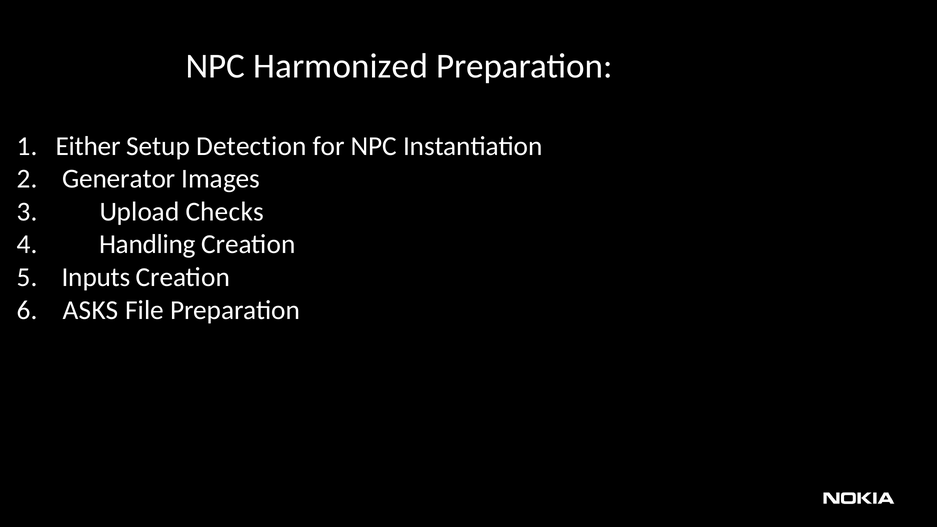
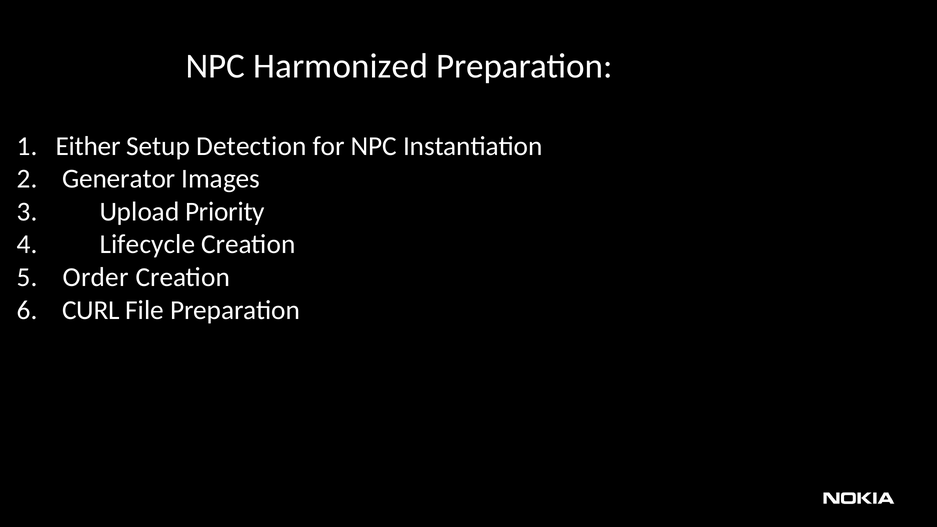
Checks: Checks -> Priority (225, 212)
Handling: Handling -> Lifecycle (147, 244)
Inputs: Inputs -> Order (96, 277)
ASKS: ASKS -> CURL (91, 310)
